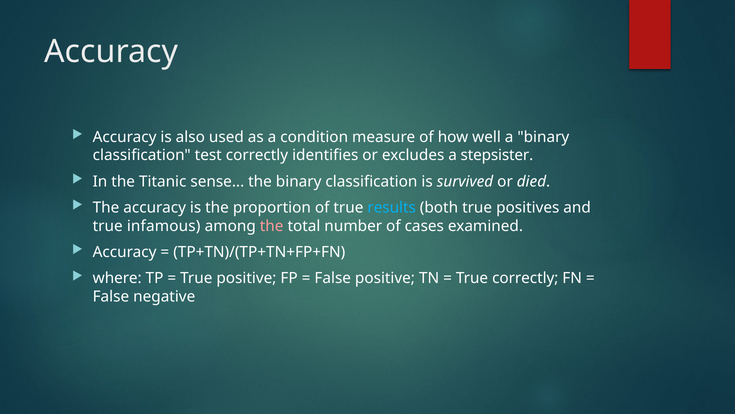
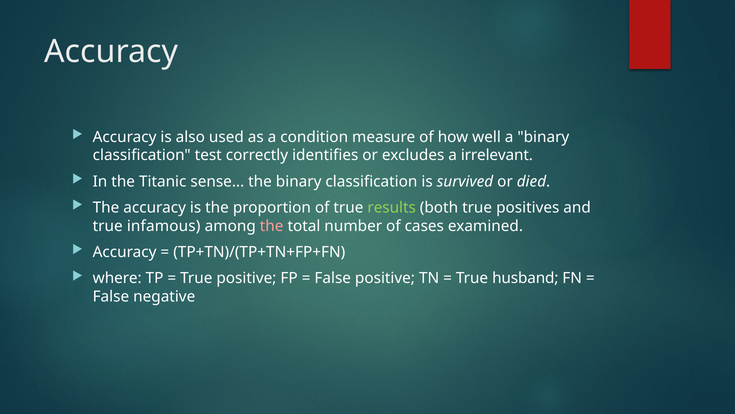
stepsister: stepsister -> irrelevant (497, 155)
results colour: light blue -> light green (392, 207)
True correctly: correctly -> husband (525, 278)
